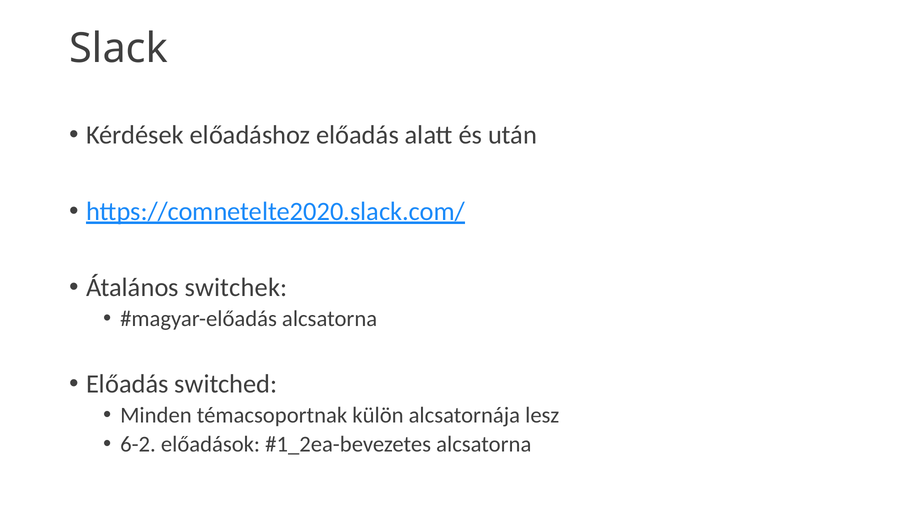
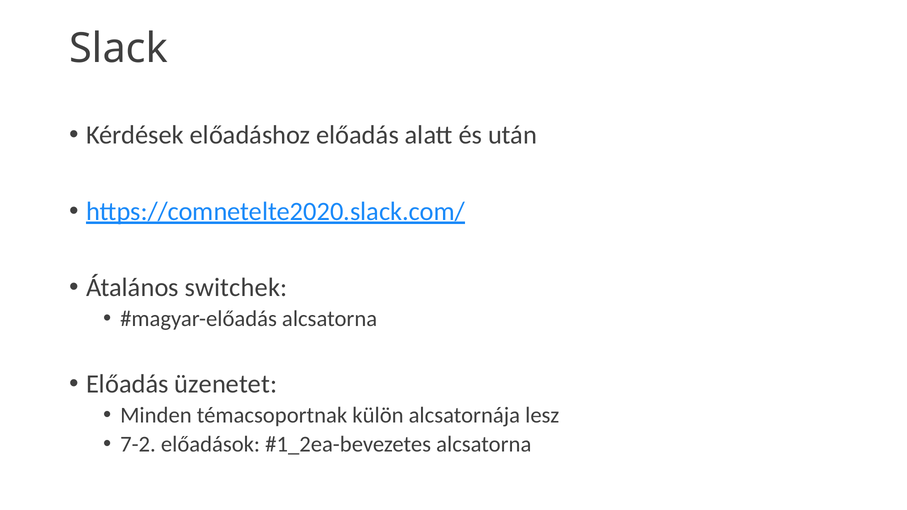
switched: switched -> üzenetet (226, 384)
6-2: 6-2 -> 7-2 (138, 445)
